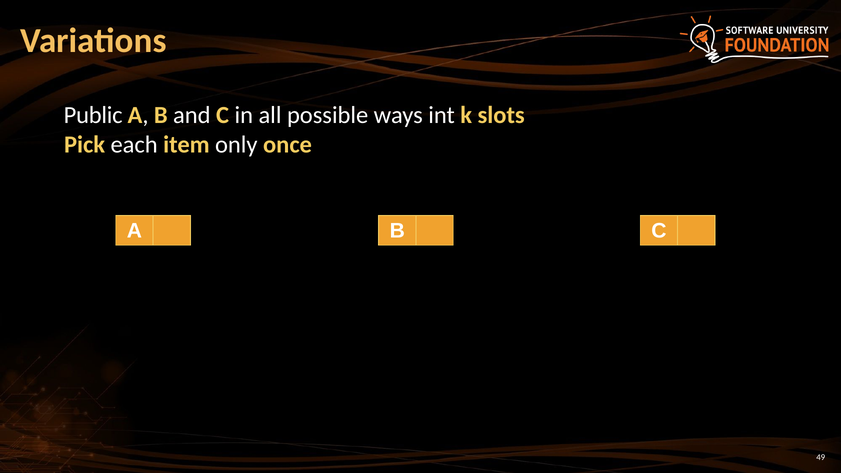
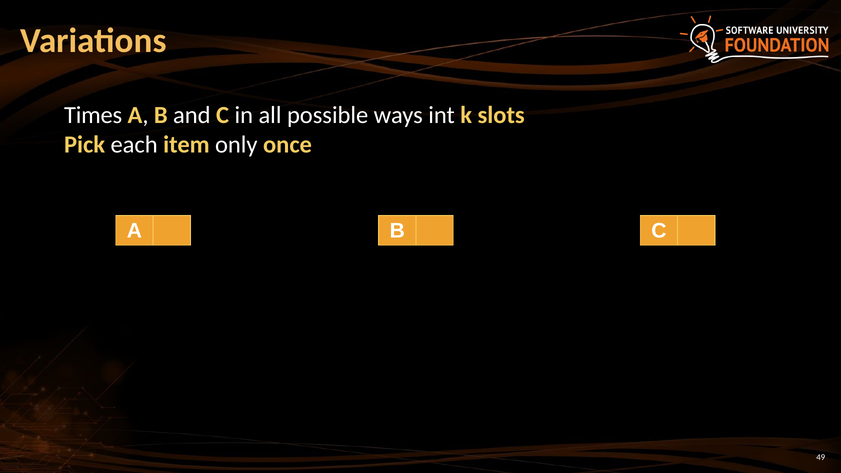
Public: Public -> Times (93, 115)
